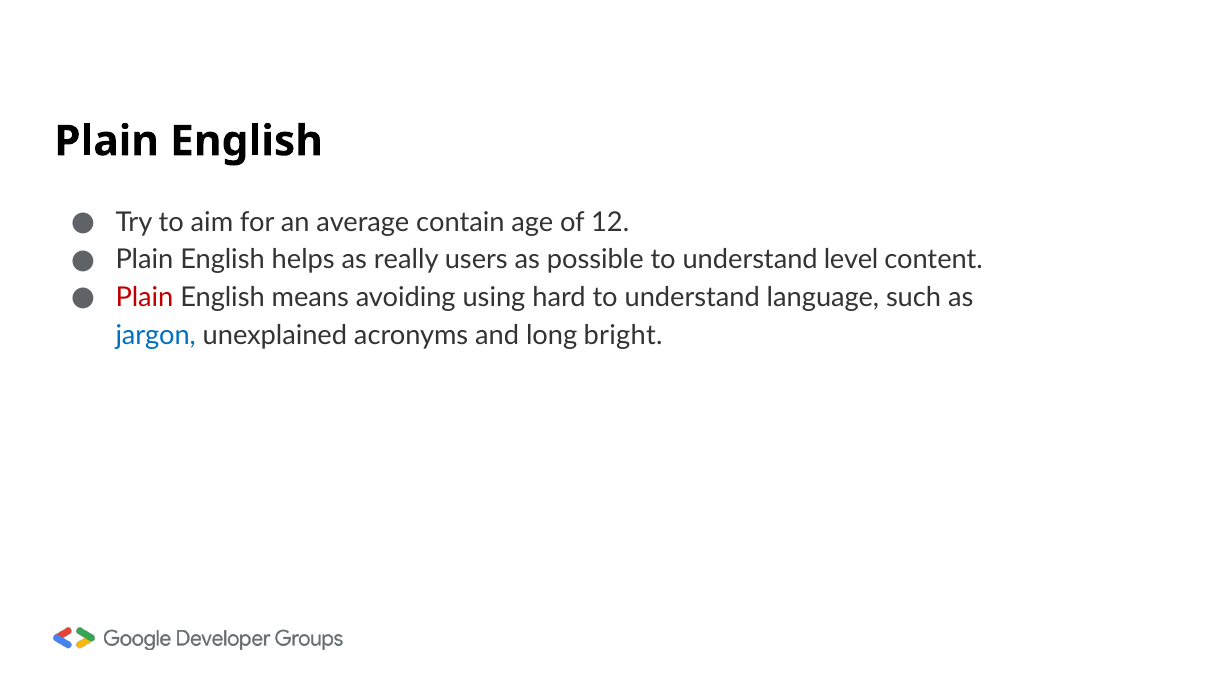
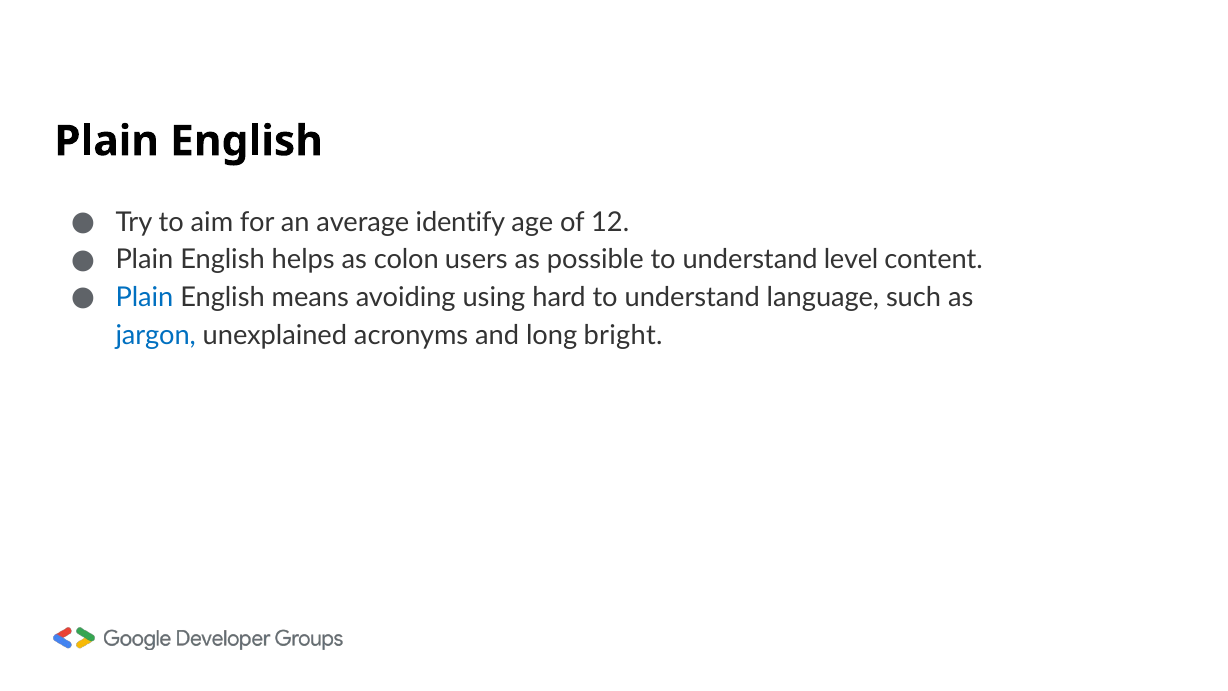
contain: contain -> identify (460, 222)
really: really -> colon (406, 260)
Plain colour: red -> blue (144, 297)
